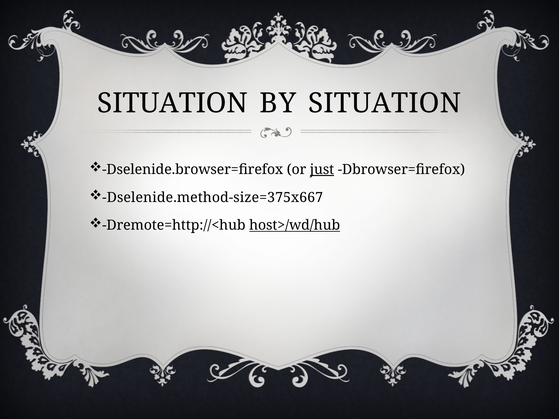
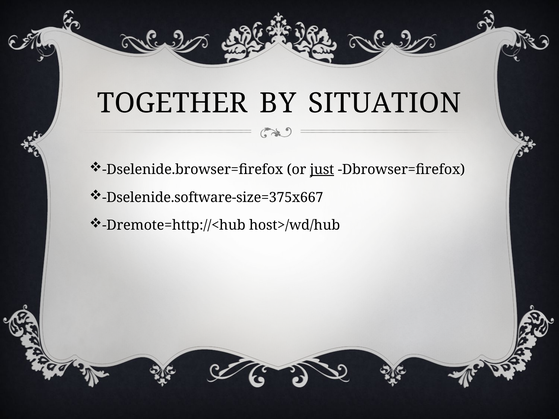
SITUATION: SITUATION -> TOGETHER (172, 103)
Dselenide.method-size=375x667: Dselenide.method-size=375x667 -> Dselenide.software-size=375x667 (213, 198)
host>/wd/hub underline: present -> none (295, 226)
